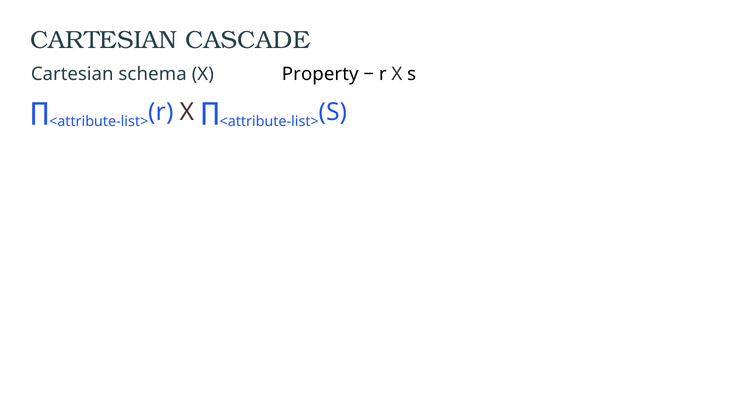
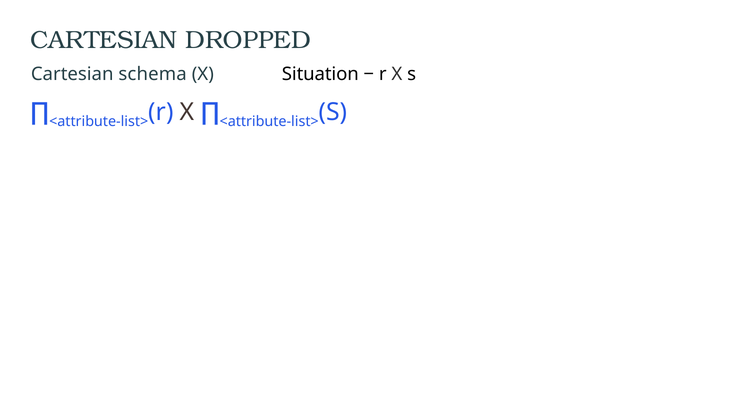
CASCADE: CASCADE -> DROPPED (248, 40)
Property: Property -> Situation (320, 74)
